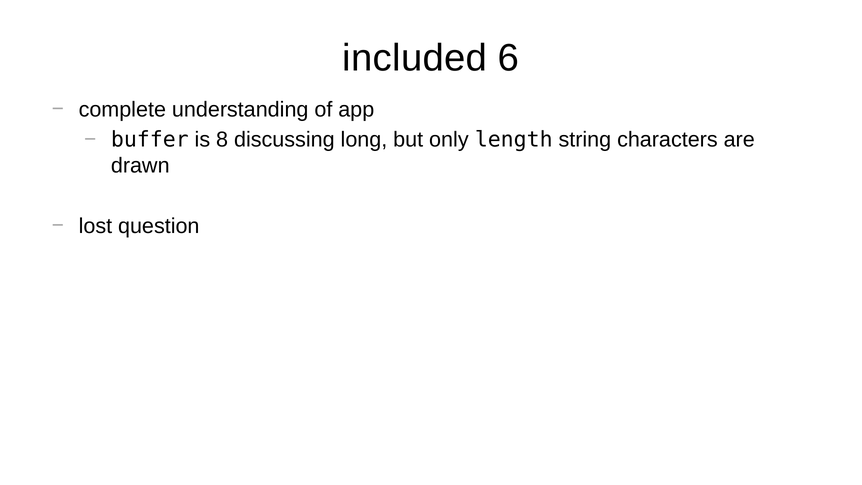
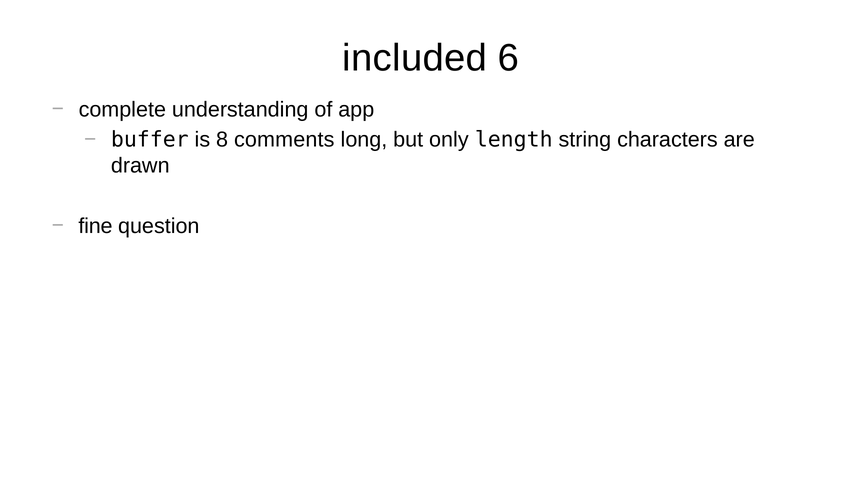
discussing: discussing -> comments (284, 140)
lost: lost -> fine (95, 226)
